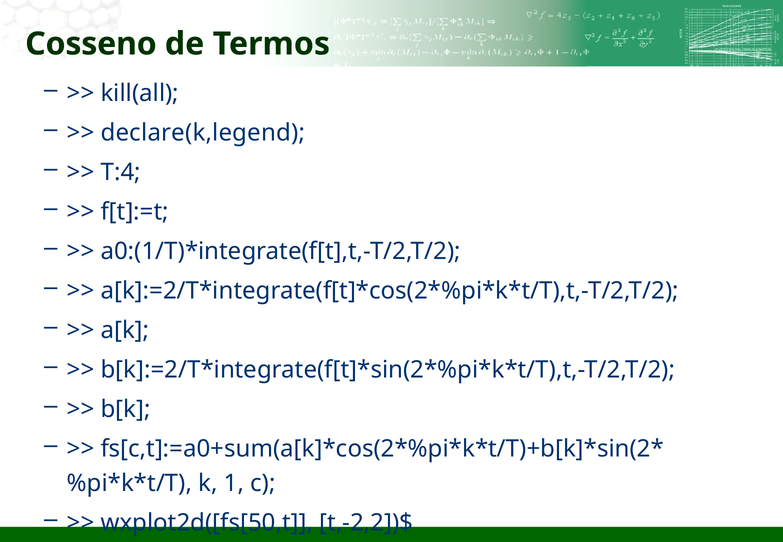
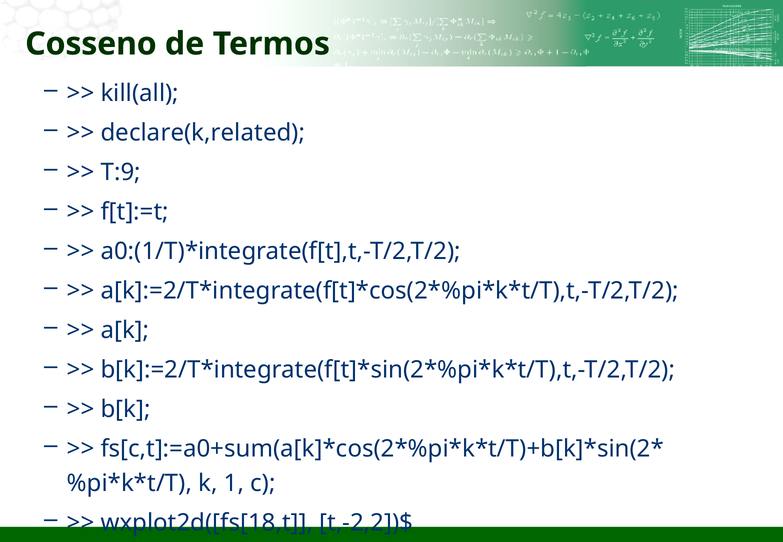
declare(k,legend: declare(k,legend -> declare(k,related (203, 133)
T:4: T:4 -> T:9 (121, 172)
wxplot2d([fs[50,t: wxplot2d([fs[50,t -> wxplot2d([fs[18,t (207, 523)
